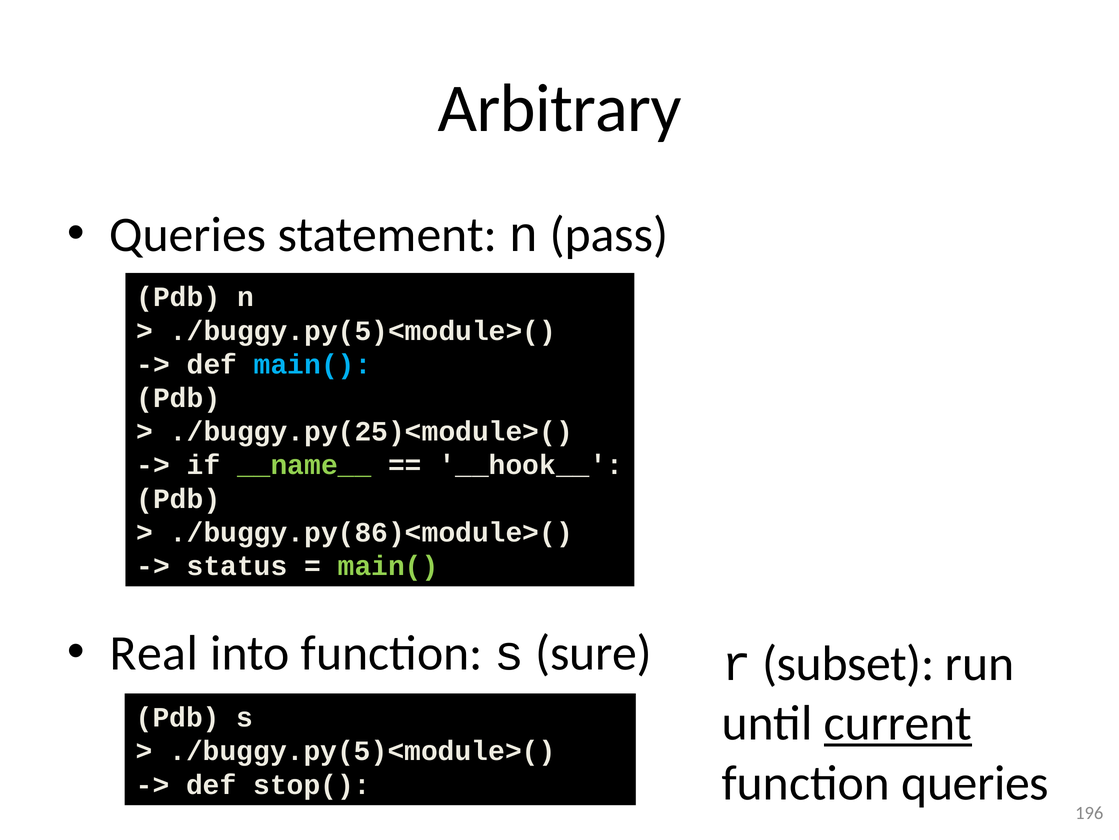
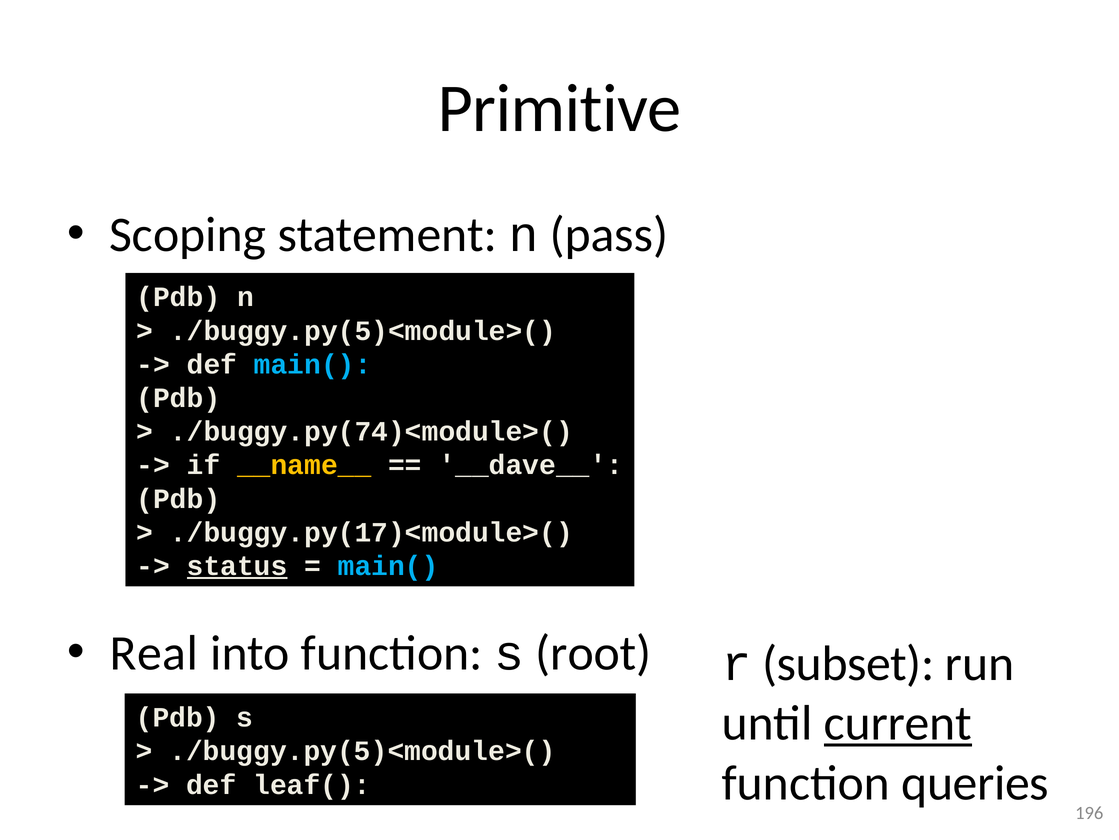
Arbitrary: Arbitrary -> Primitive (560, 108)
Queries: Queries -> Scoping (188, 235)
./buggy.py(25)<module>(: ./buggy.py(25)<module>( -> ./buggy.py(74)<module>( (371, 431)
__name__ colour: light green -> yellow (304, 465)
__hook__: __hook__ -> __dave__ (531, 465)
./buggy.py(86)<module>(: ./buggy.py(86)<module>( -> ./buggy.py(17)<module>( (371, 532)
status underline: none -> present (237, 566)
main( colour: light green -> light blue (388, 566)
sure: sure -> root (594, 653)
stop(: stop( -> leaf( (312, 784)
